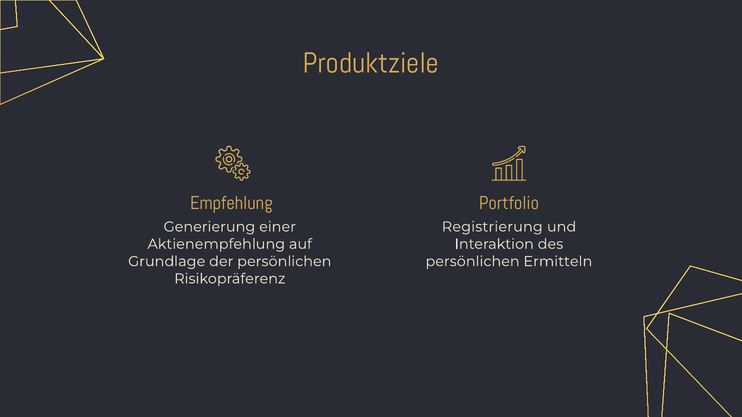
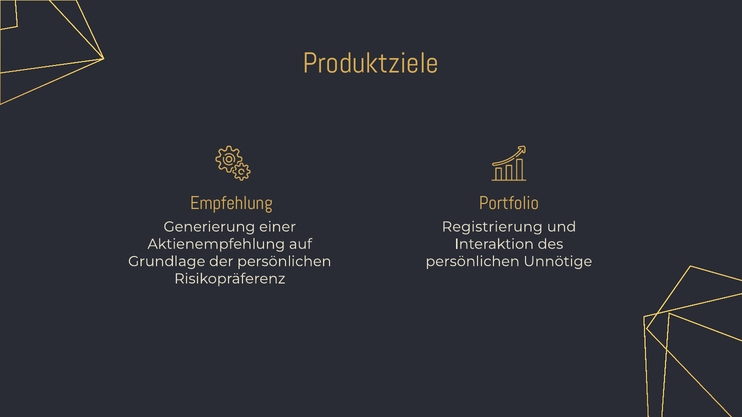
Ermitteln: Ermitteln -> Unnötige (558, 262)
